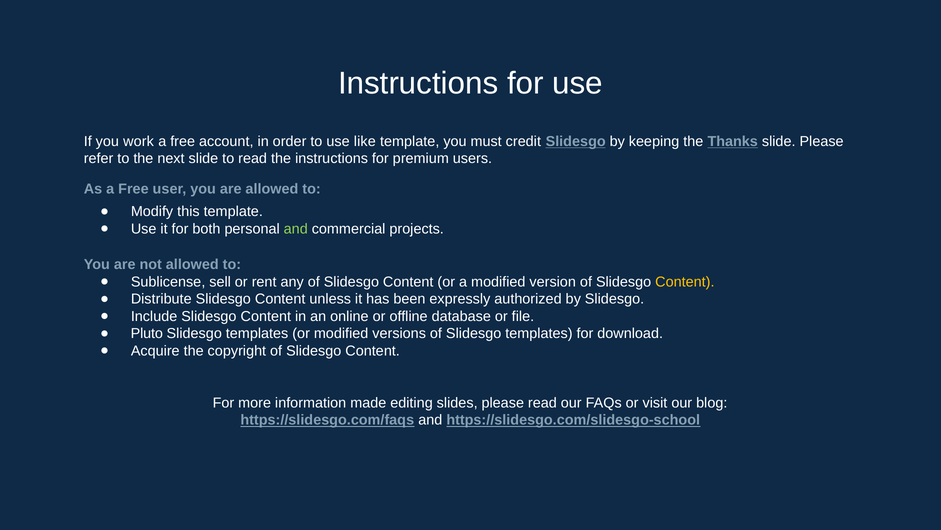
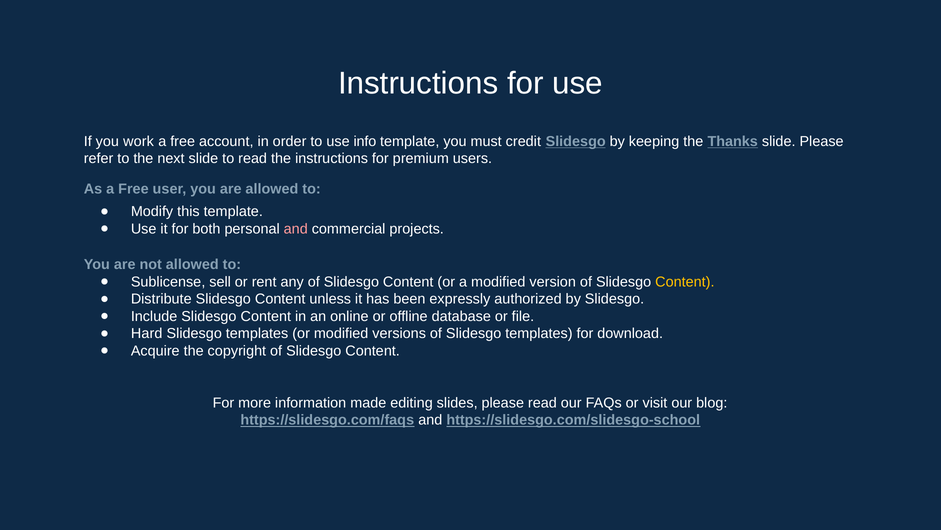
like: like -> info (365, 141)
and colour: light green -> pink (296, 229)
Pluto: Pluto -> Hard (147, 333)
